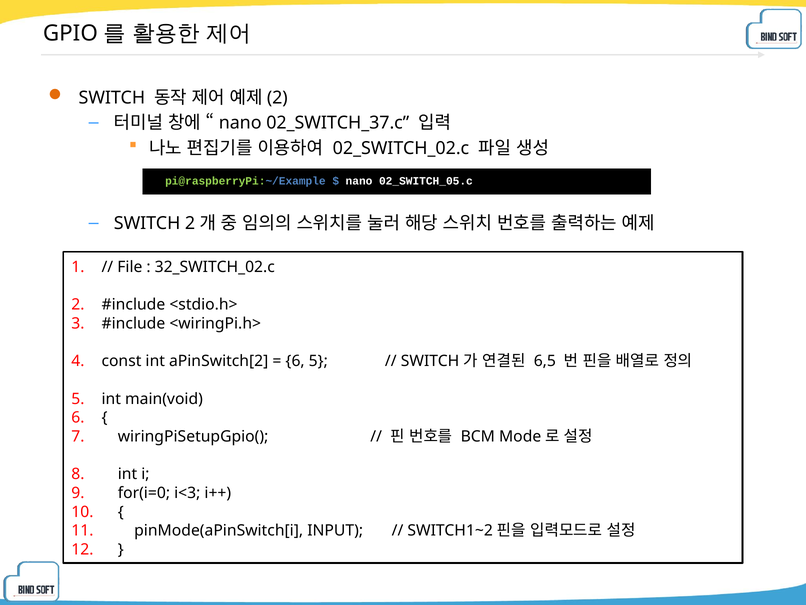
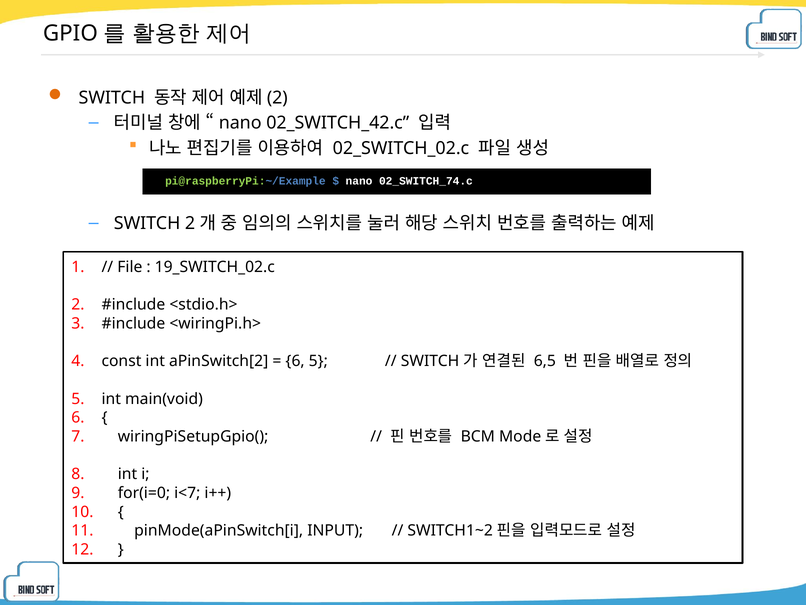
02_SWITCH_37.c: 02_SWITCH_37.c -> 02_SWITCH_42.c (338, 123)
02_SWITCH_05.c: 02_SWITCH_05.c -> 02_SWITCH_74.c (426, 181)
32_SWITCH_02.c: 32_SWITCH_02.c -> 19_SWITCH_02.c (215, 267)
i<3: i<3 -> i<7 (187, 493)
